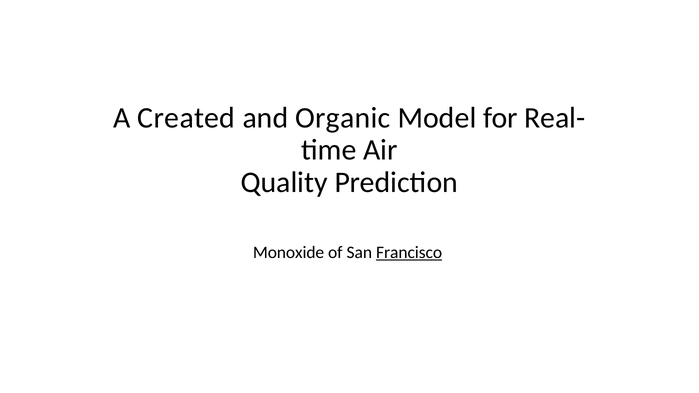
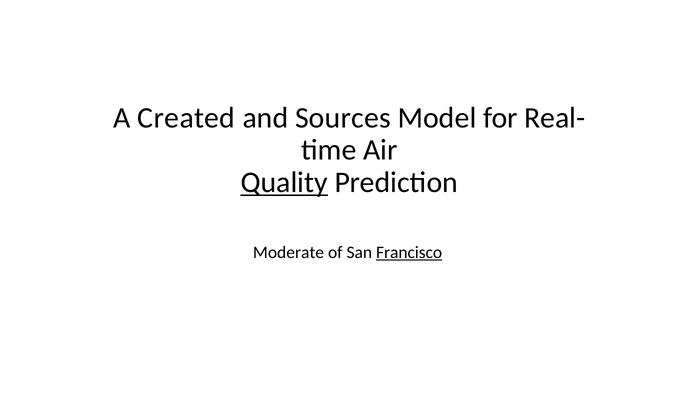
Organic: Organic -> Sources (343, 118)
Quality underline: none -> present (284, 182)
Monoxide: Monoxide -> Moderate (288, 253)
